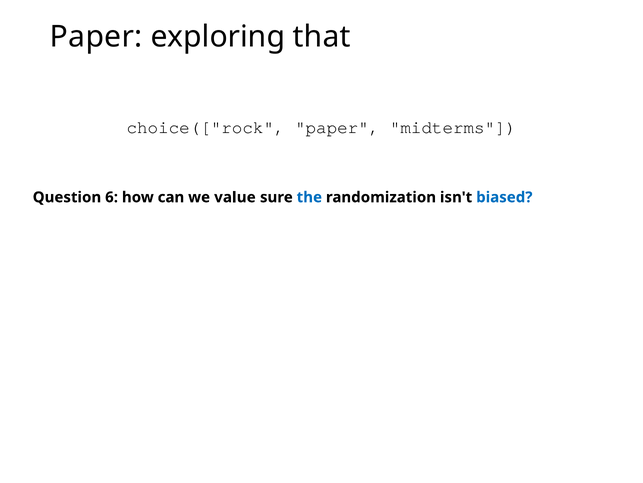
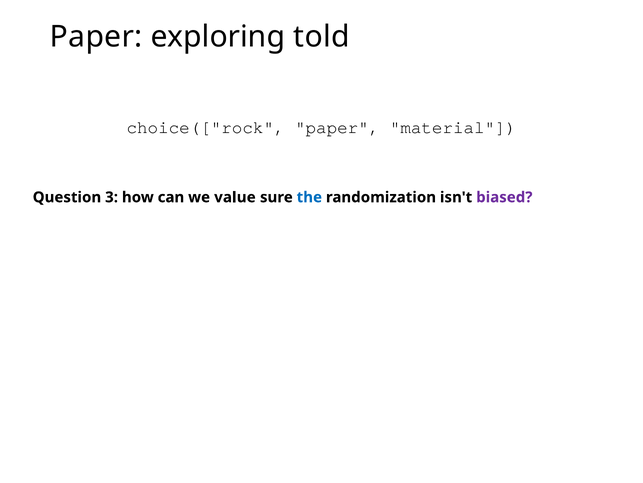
that: that -> told (322, 37)
midterms: midterms -> material (453, 127)
6: 6 -> 3 (112, 197)
biased colour: blue -> purple (504, 197)
